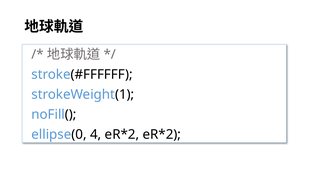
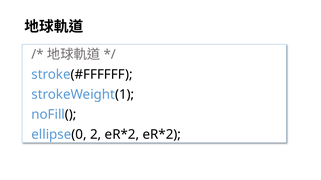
4: 4 -> 2 (96, 135)
